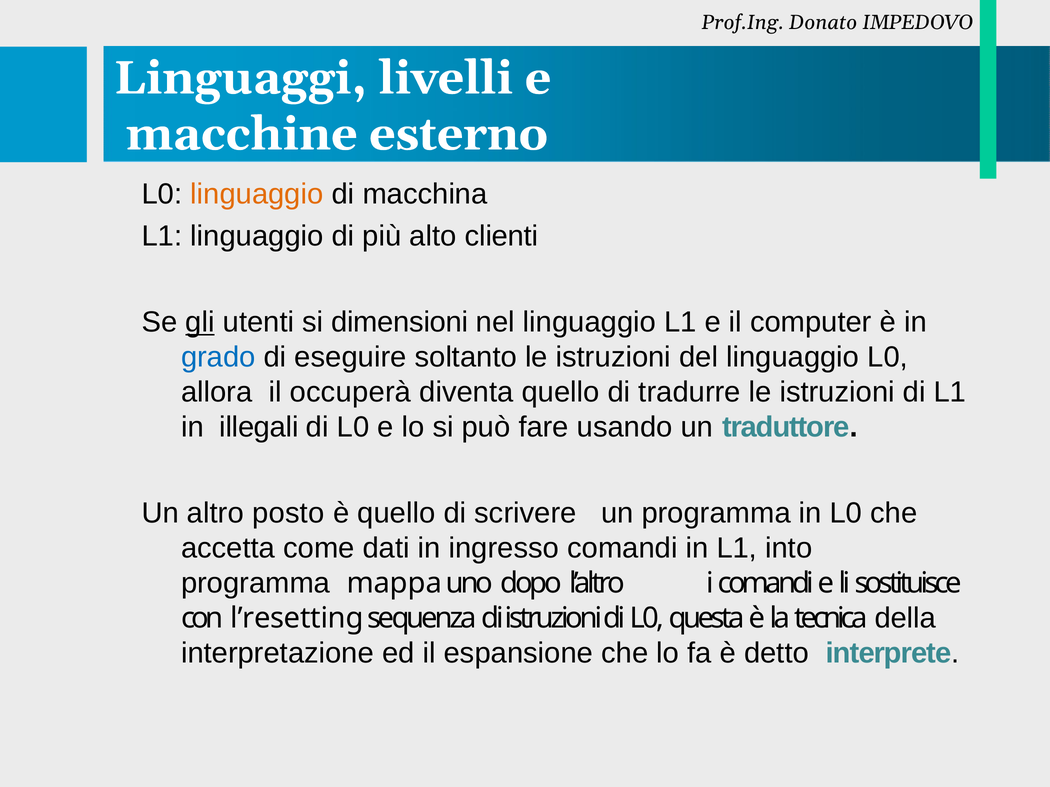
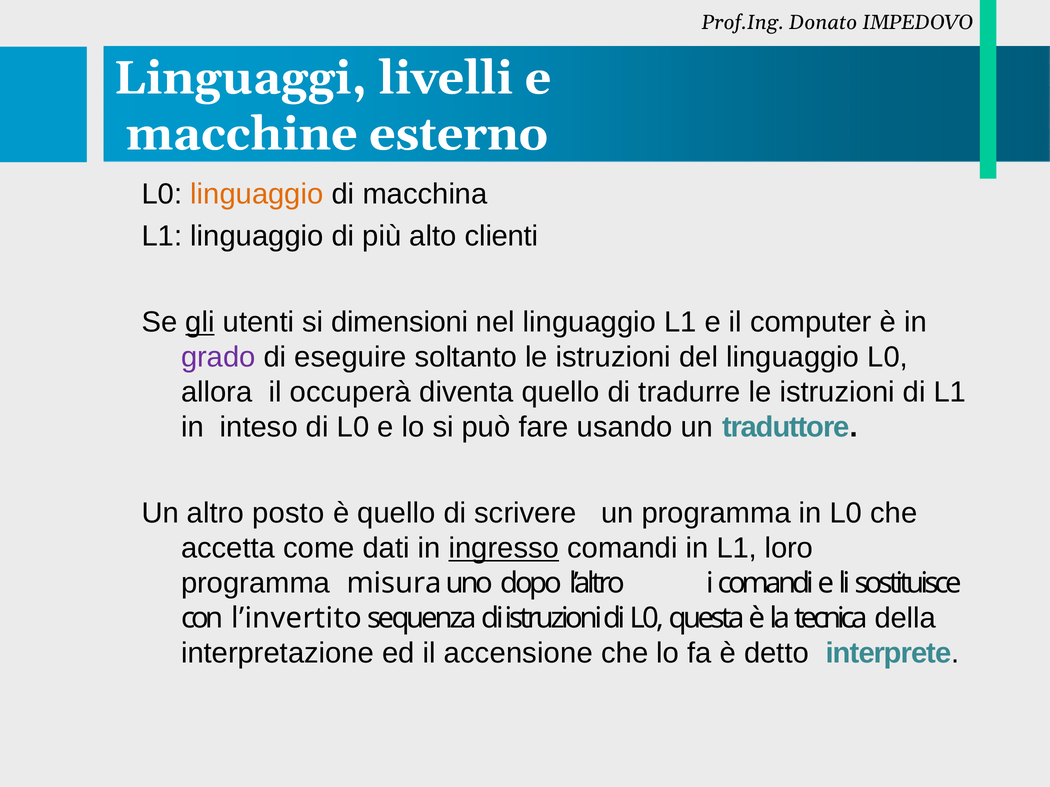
grado colour: blue -> purple (218, 357)
illegali: illegali -> inteso (259, 427)
ingresso underline: none -> present (504, 549)
into: into -> loro (789, 549)
mappa: mappa -> misura (394, 584)
l’resetting: l’resetting -> l’invertito (297, 619)
espansione: espansione -> accensione (518, 654)
